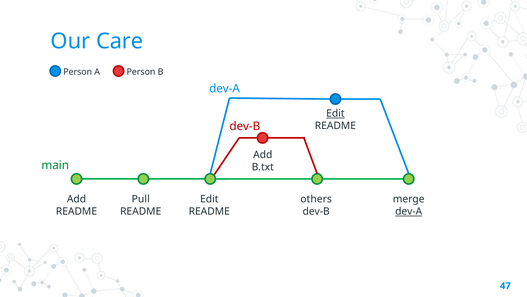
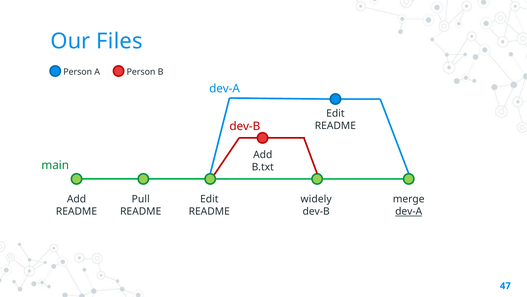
Care: Care -> Files (119, 41)
Edit underline: present -> none (335, 113)
others: others -> widely (316, 199)
